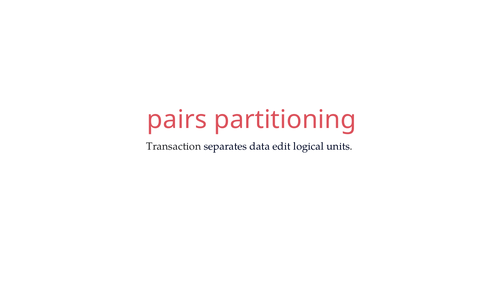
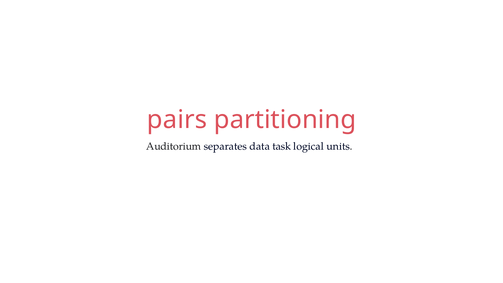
Transaction: Transaction -> Auditorium (174, 146)
edit: edit -> task (282, 146)
